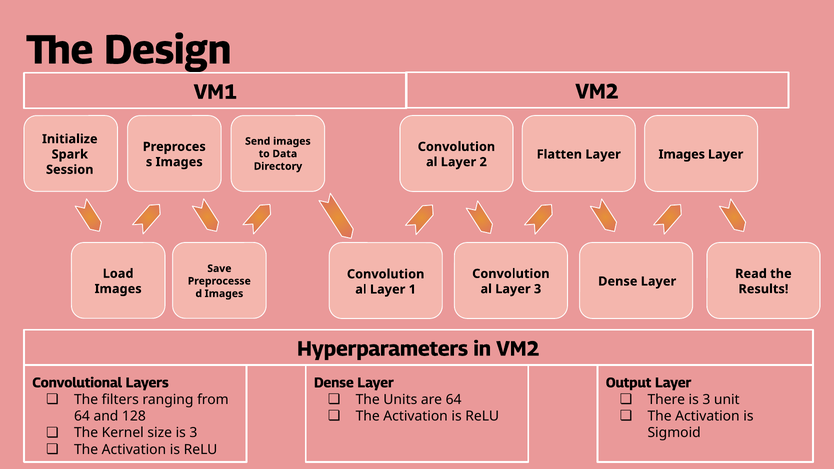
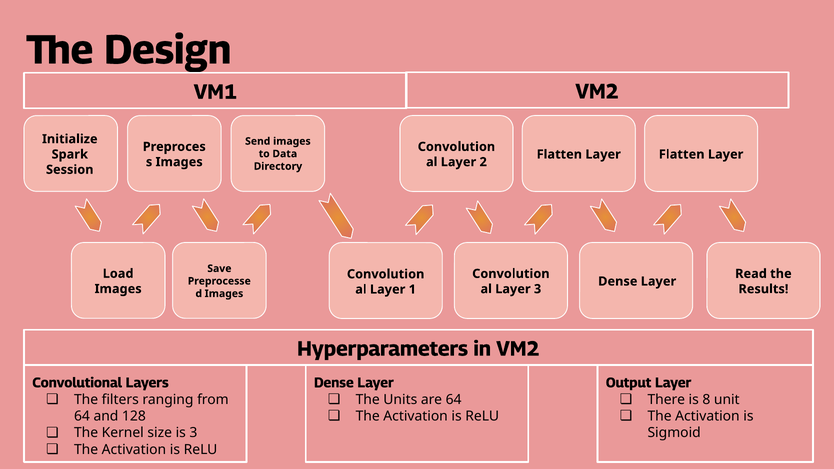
Images: Images -> Flatten (682, 154)
There is 3: 3 -> 8 (706, 400)
